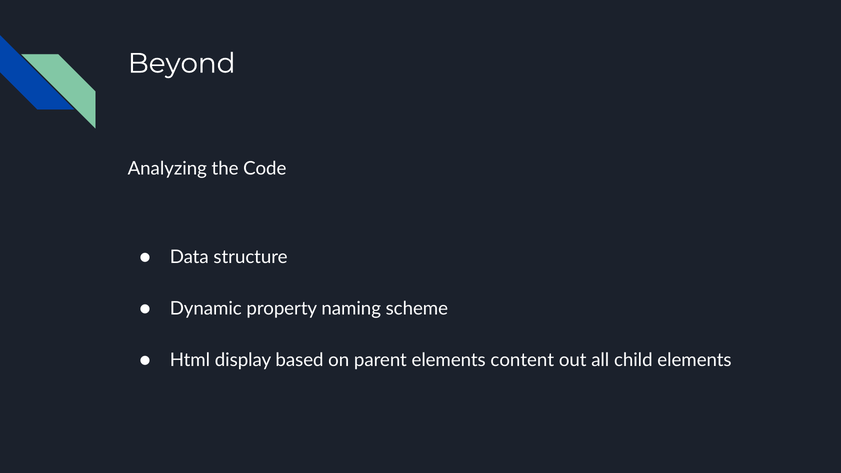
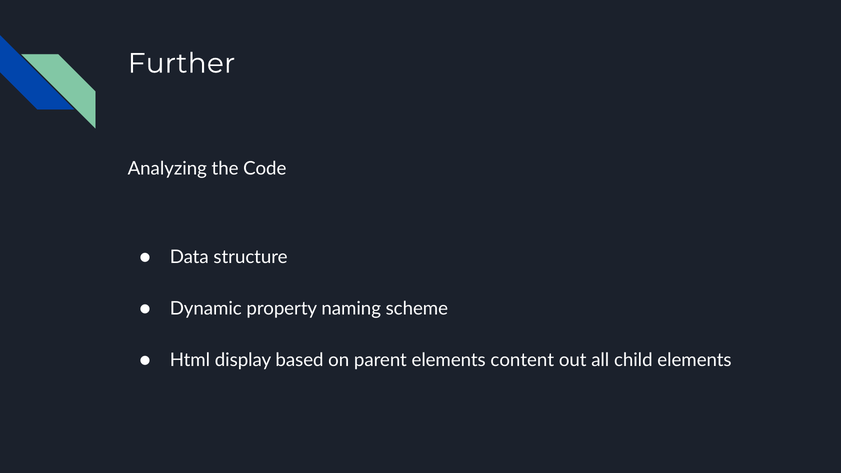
Beyond: Beyond -> Further (181, 63)
